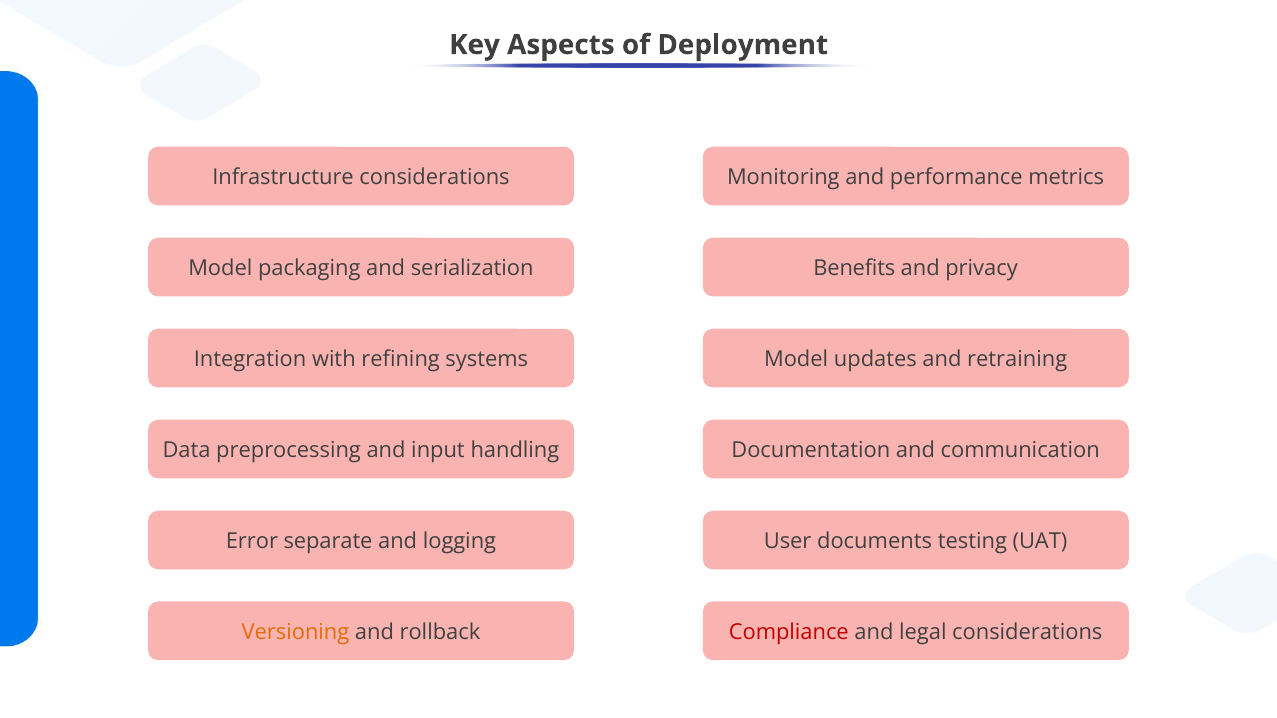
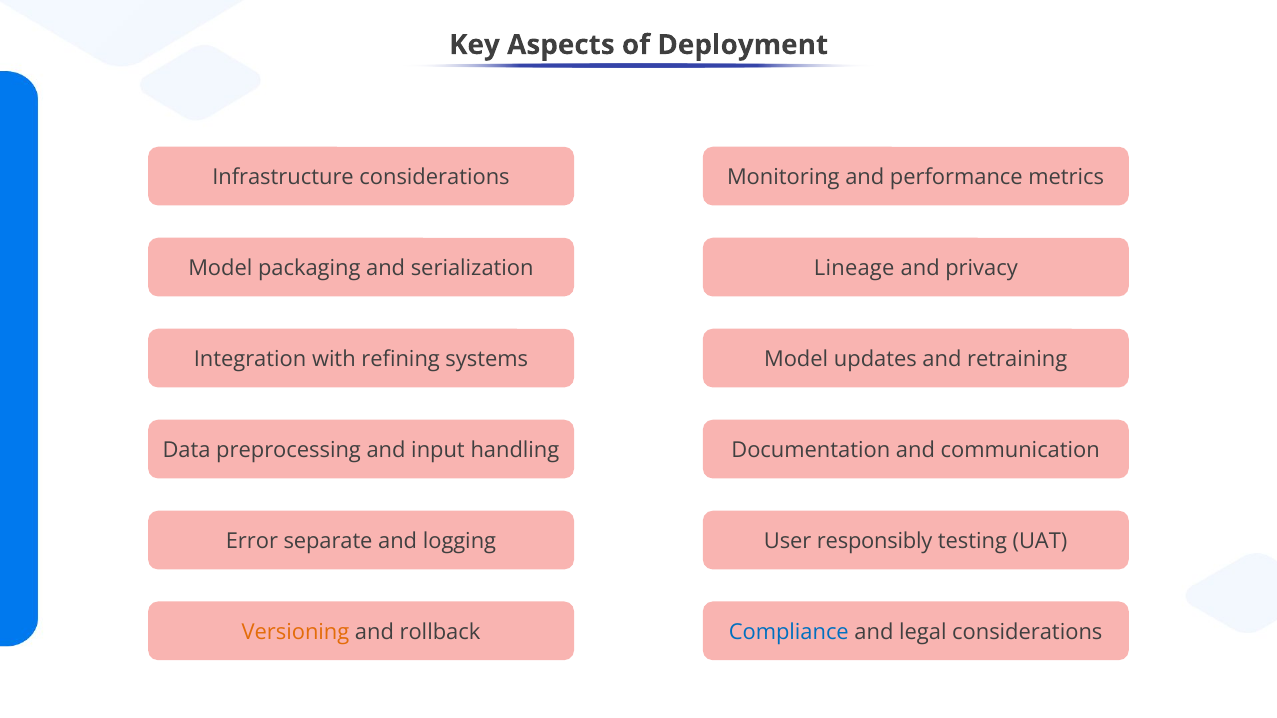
Benefits: Benefits -> Lineage (854, 269)
documents: documents -> responsibly (875, 542)
Compliance colour: red -> blue (789, 633)
